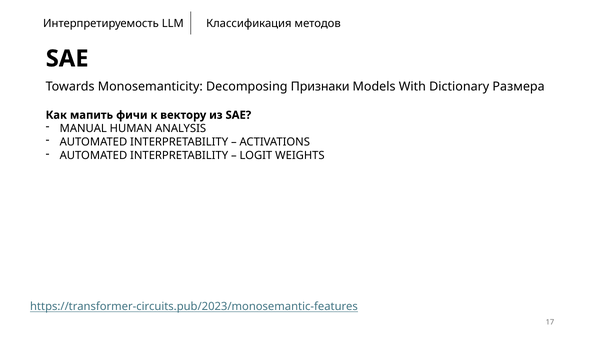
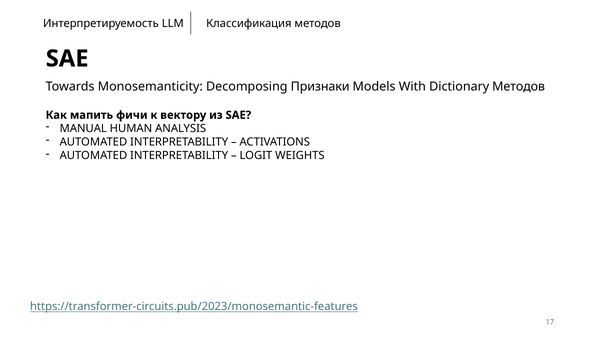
Dictionary Размера: Размера -> Методов (519, 87)
